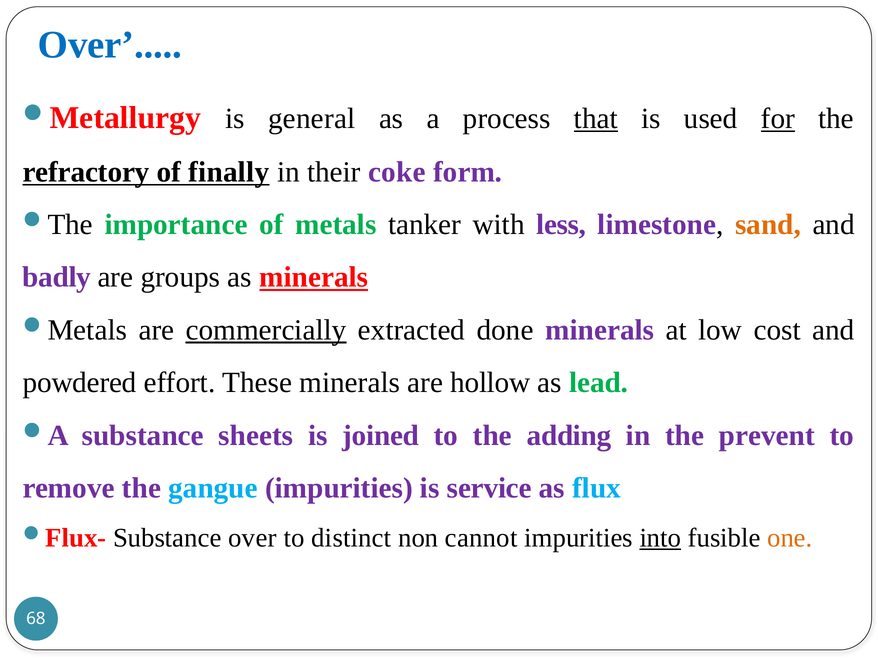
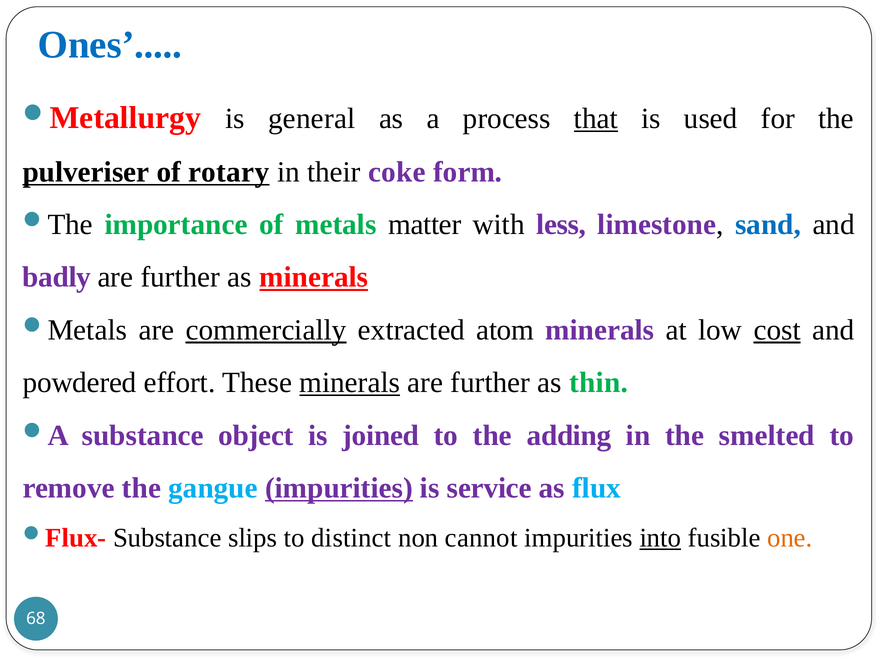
Over: Over -> Ones (110, 45)
for underline: present -> none (778, 119)
refractory: refractory -> pulveriser (86, 172)
finally: finally -> rotary (229, 172)
tanker: tanker -> matter (425, 224)
sand colour: orange -> blue (768, 224)
groups: groups -> further (180, 277)
done: done -> atom (505, 330)
cost underline: none -> present (777, 330)
minerals underline: none -> present (350, 382)
hollow: hollow -> further (490, 382)
lead: lead -> thin (599, 382)
sheets: sheets -> object (256, 435)
prevent: prevent -> smelted (767, 435)
impurities underline: none -> present (339, 488)
Substance over: over -> slips (253, 537)
